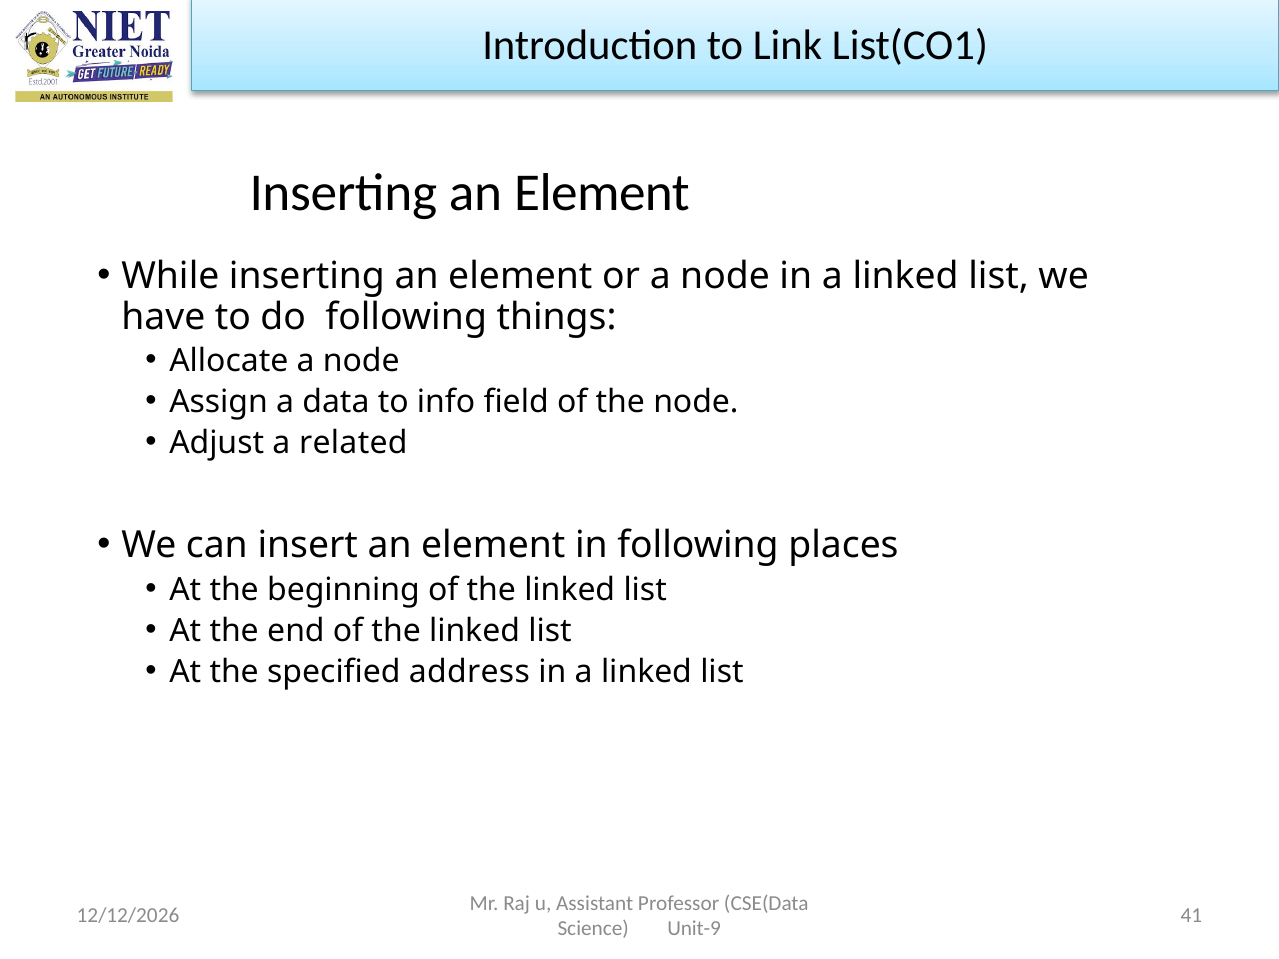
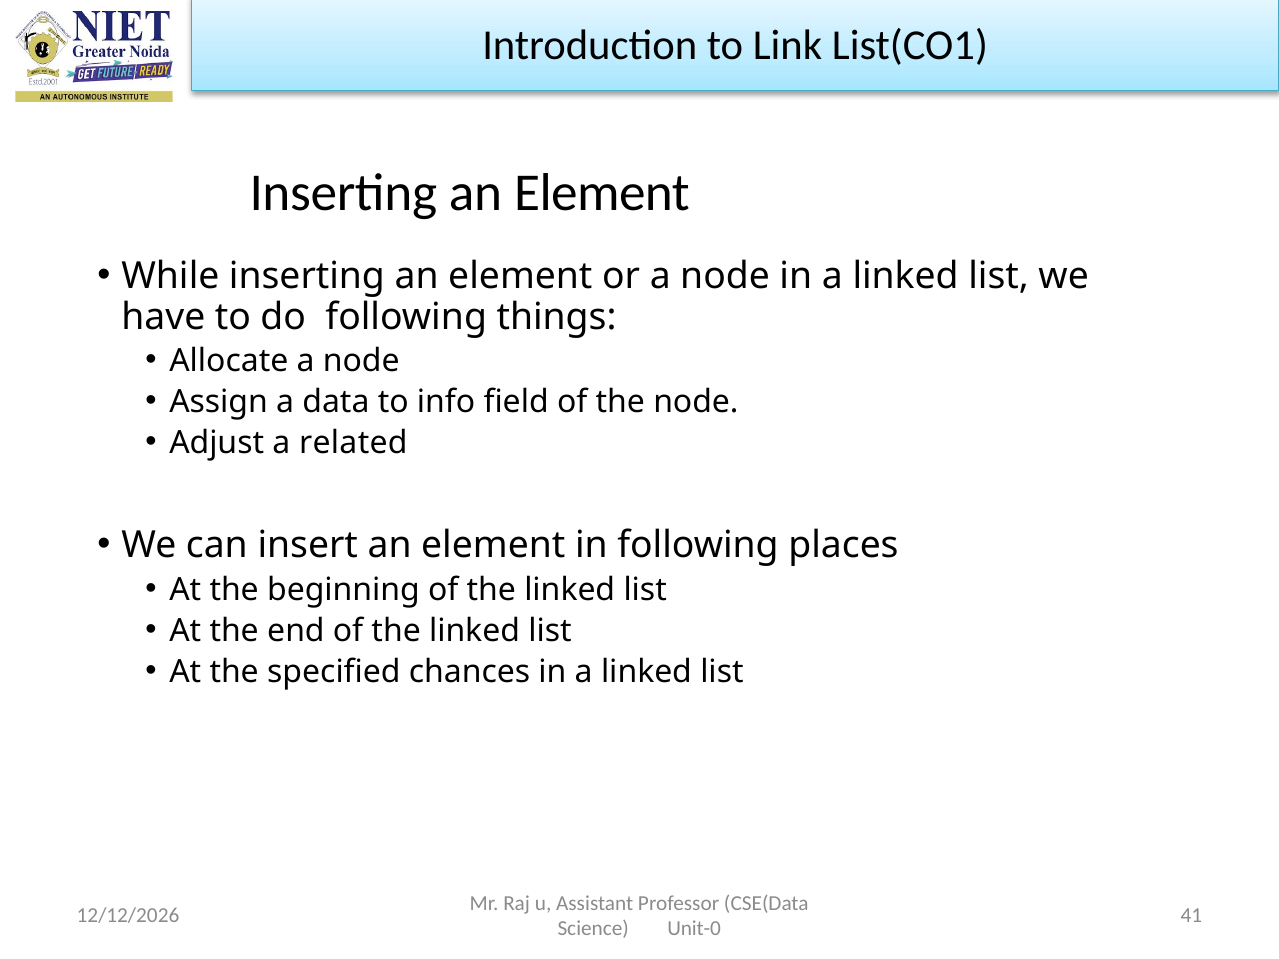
address: address -> chances (470, 672)
Unit-9: Unit-9 -> Unit-0 (694, 929)
